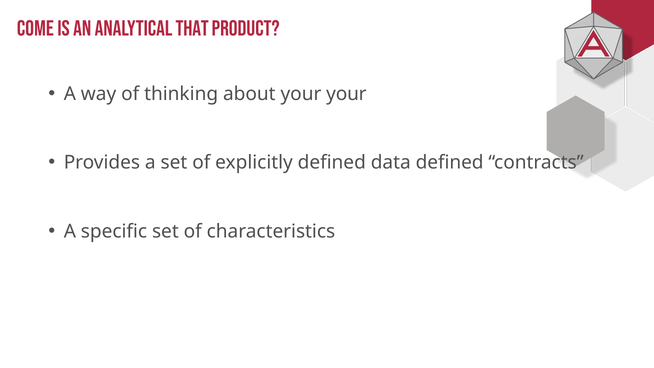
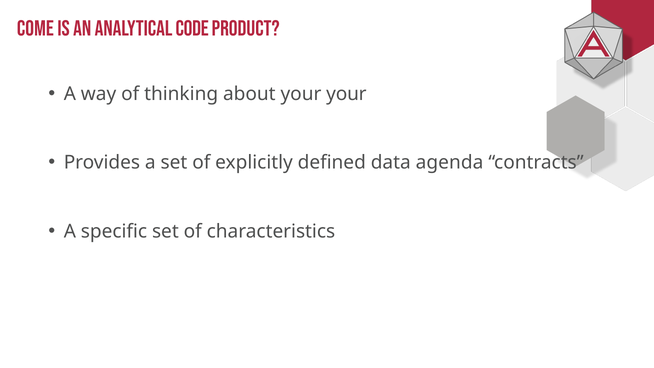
THAT: THAT -> CODE (192, 29)
data defined: defined -> agenda (450, 163)
